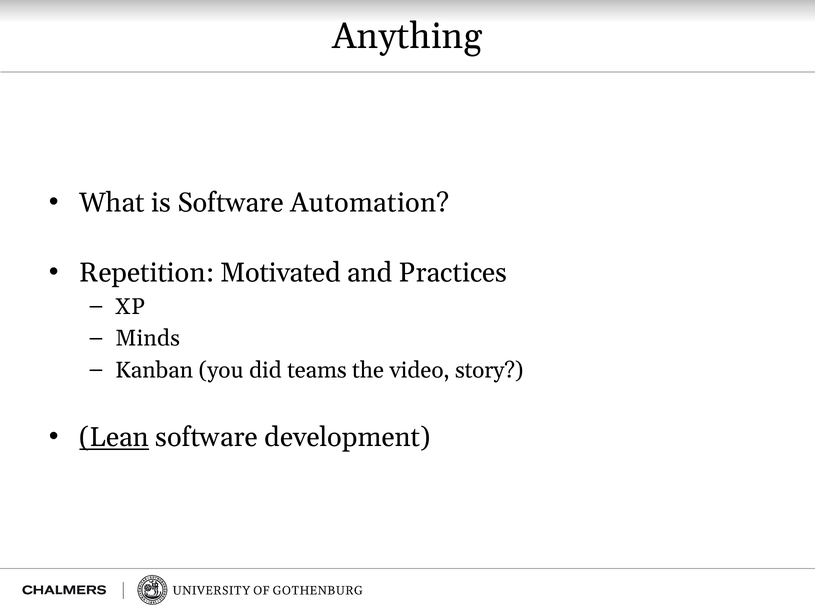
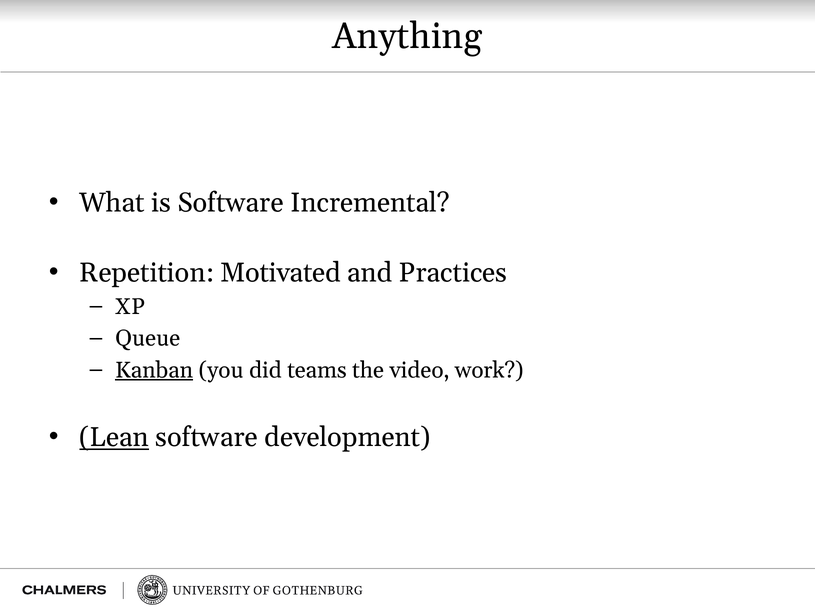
Automation: Automation -> Incremental (370, 203)
Minds: Minds -> Queue (148, 339)
Kanban underline: none -> present (154, 370)
story: story -> work (489, 370)
